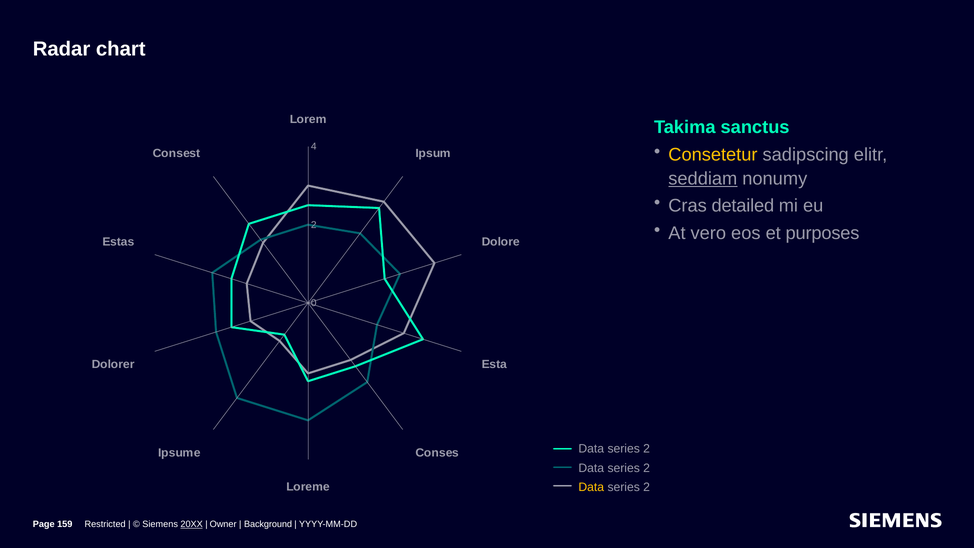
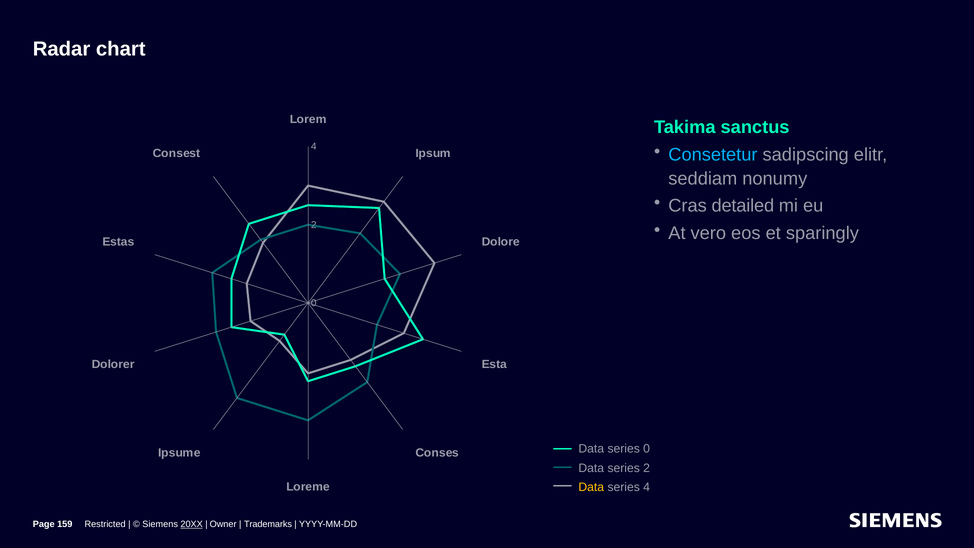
Consetetur colour: yellow -> light blue (713, 155)
seddiam underline: present -> none (703, 179)
purposes: purposes -> sparingly (822, 233)
2: 2 -> 0 (647, 449)
2: 2 -> 4 (647, 487)
Background: Background -> Trademarks (268, 524)
